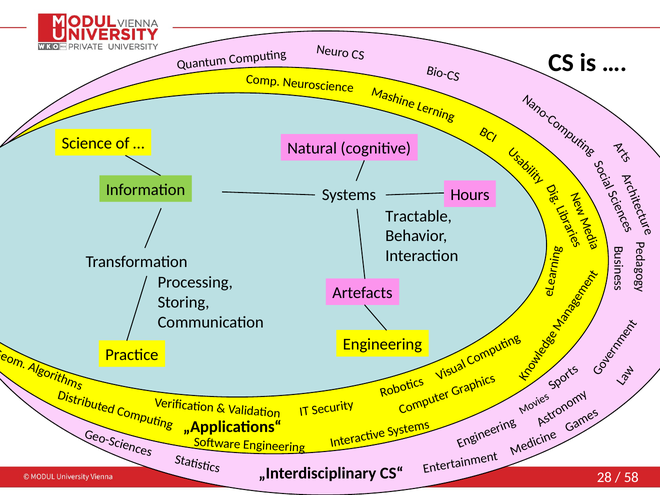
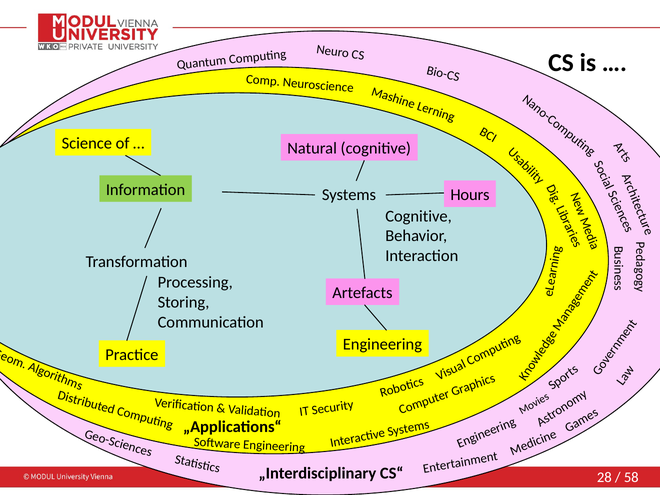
Tractable: Tractable -> Cognitive (419, 216)
